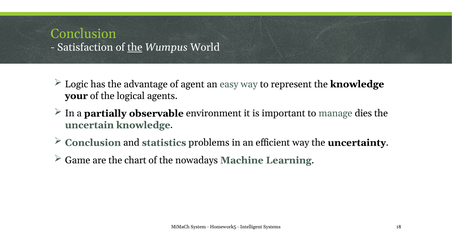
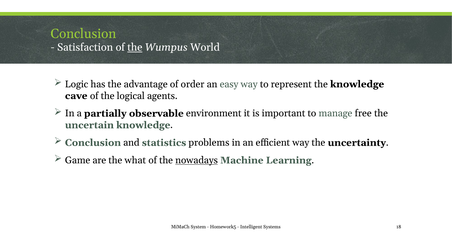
agent: agent -> order (193, 84)
your: your -> cave (76, 96)
dies: dies -> free (363, 114)
chart: chart -> what (135, 161)
nowadays underline: none -> present (197, 161)
